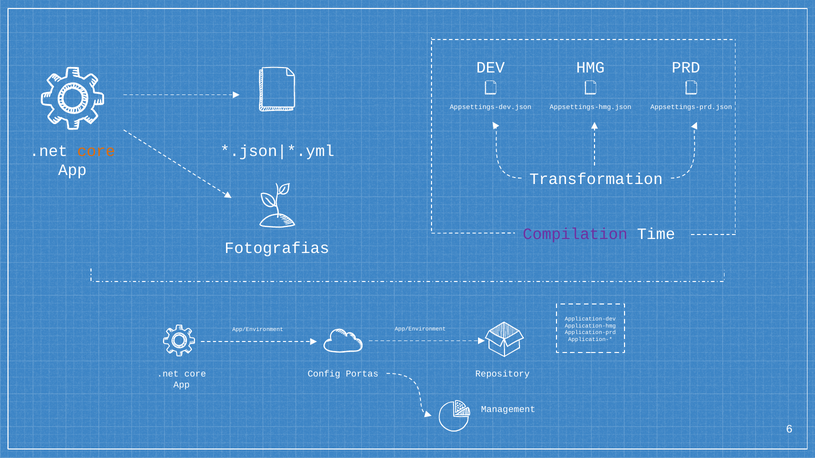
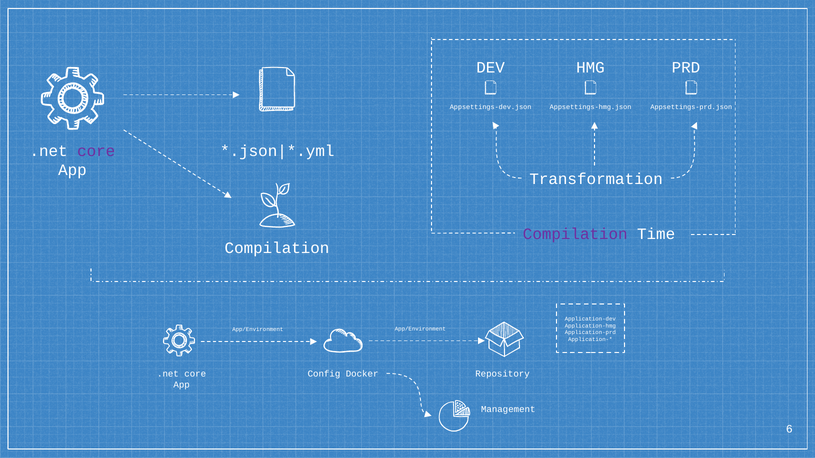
core colour: orange -> purple (96, 151)
Fotografias: Fotografias -> Compilation (277, 248)
Portas: Portas -> Docker (362, 374)
